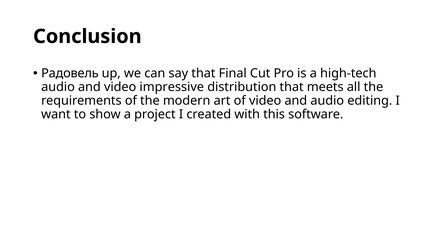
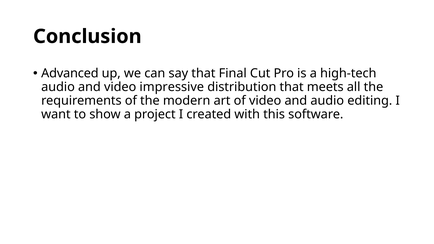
Радовель: Радовель -> Advanced (70, 73)
